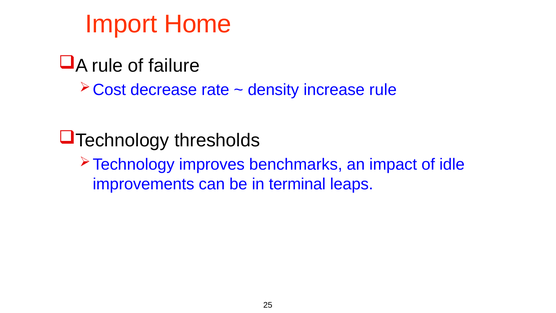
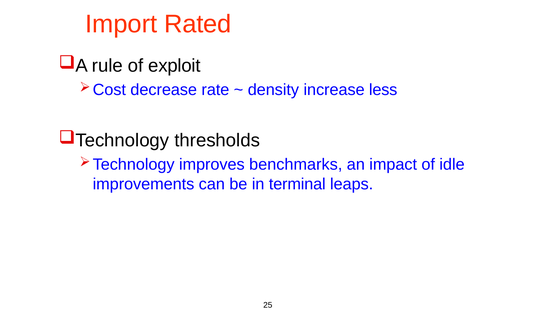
Home: Home -> Rated (198, 24)
failure: failure -> exploit (174, 66)
increase rule: rule -> less (383, 90)
